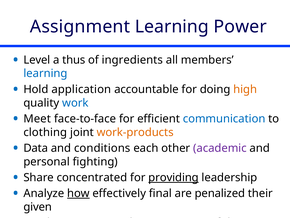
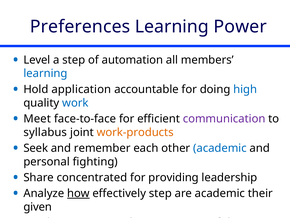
Assignment: Assignment -> Preferences (80, 27)
a thus: thus -> step (74, 60)
ingredients: ingredients -> automation (132, 60)
high colour: orange -> blue (245, 89)
communication colour: blue -> purple (224, 118)
clothing: clothing -> syllabus (45, 132)
Data: Data -> Seek (36, 148)
conditions: conditions -> remember (102, 148)
academic colour: purple -> blue (220, 148)
providing underline: present -> none (174, 177)
effectively final: final -> step (160, 193)
are penalized: penalized -> academic (220, 193)
